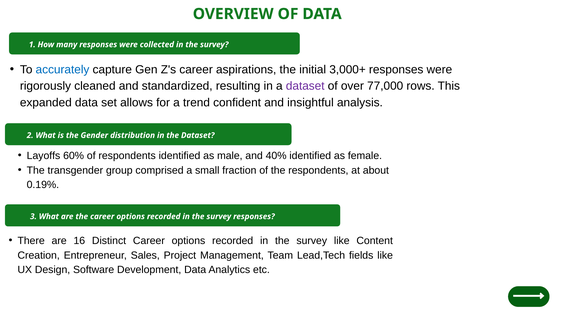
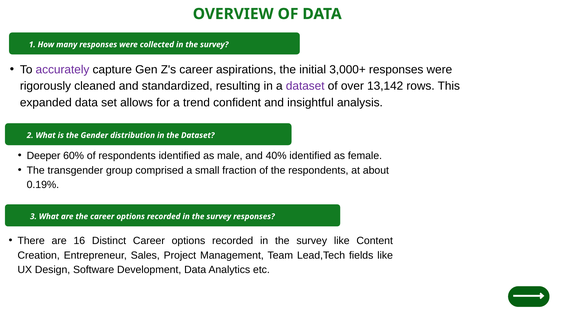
accurately colour: blue -> purple (63, 70)
77,000: 77,000 -> 13,142 (385, 86)
Layoffs: Layoffs -> Deeper (44, 156)
